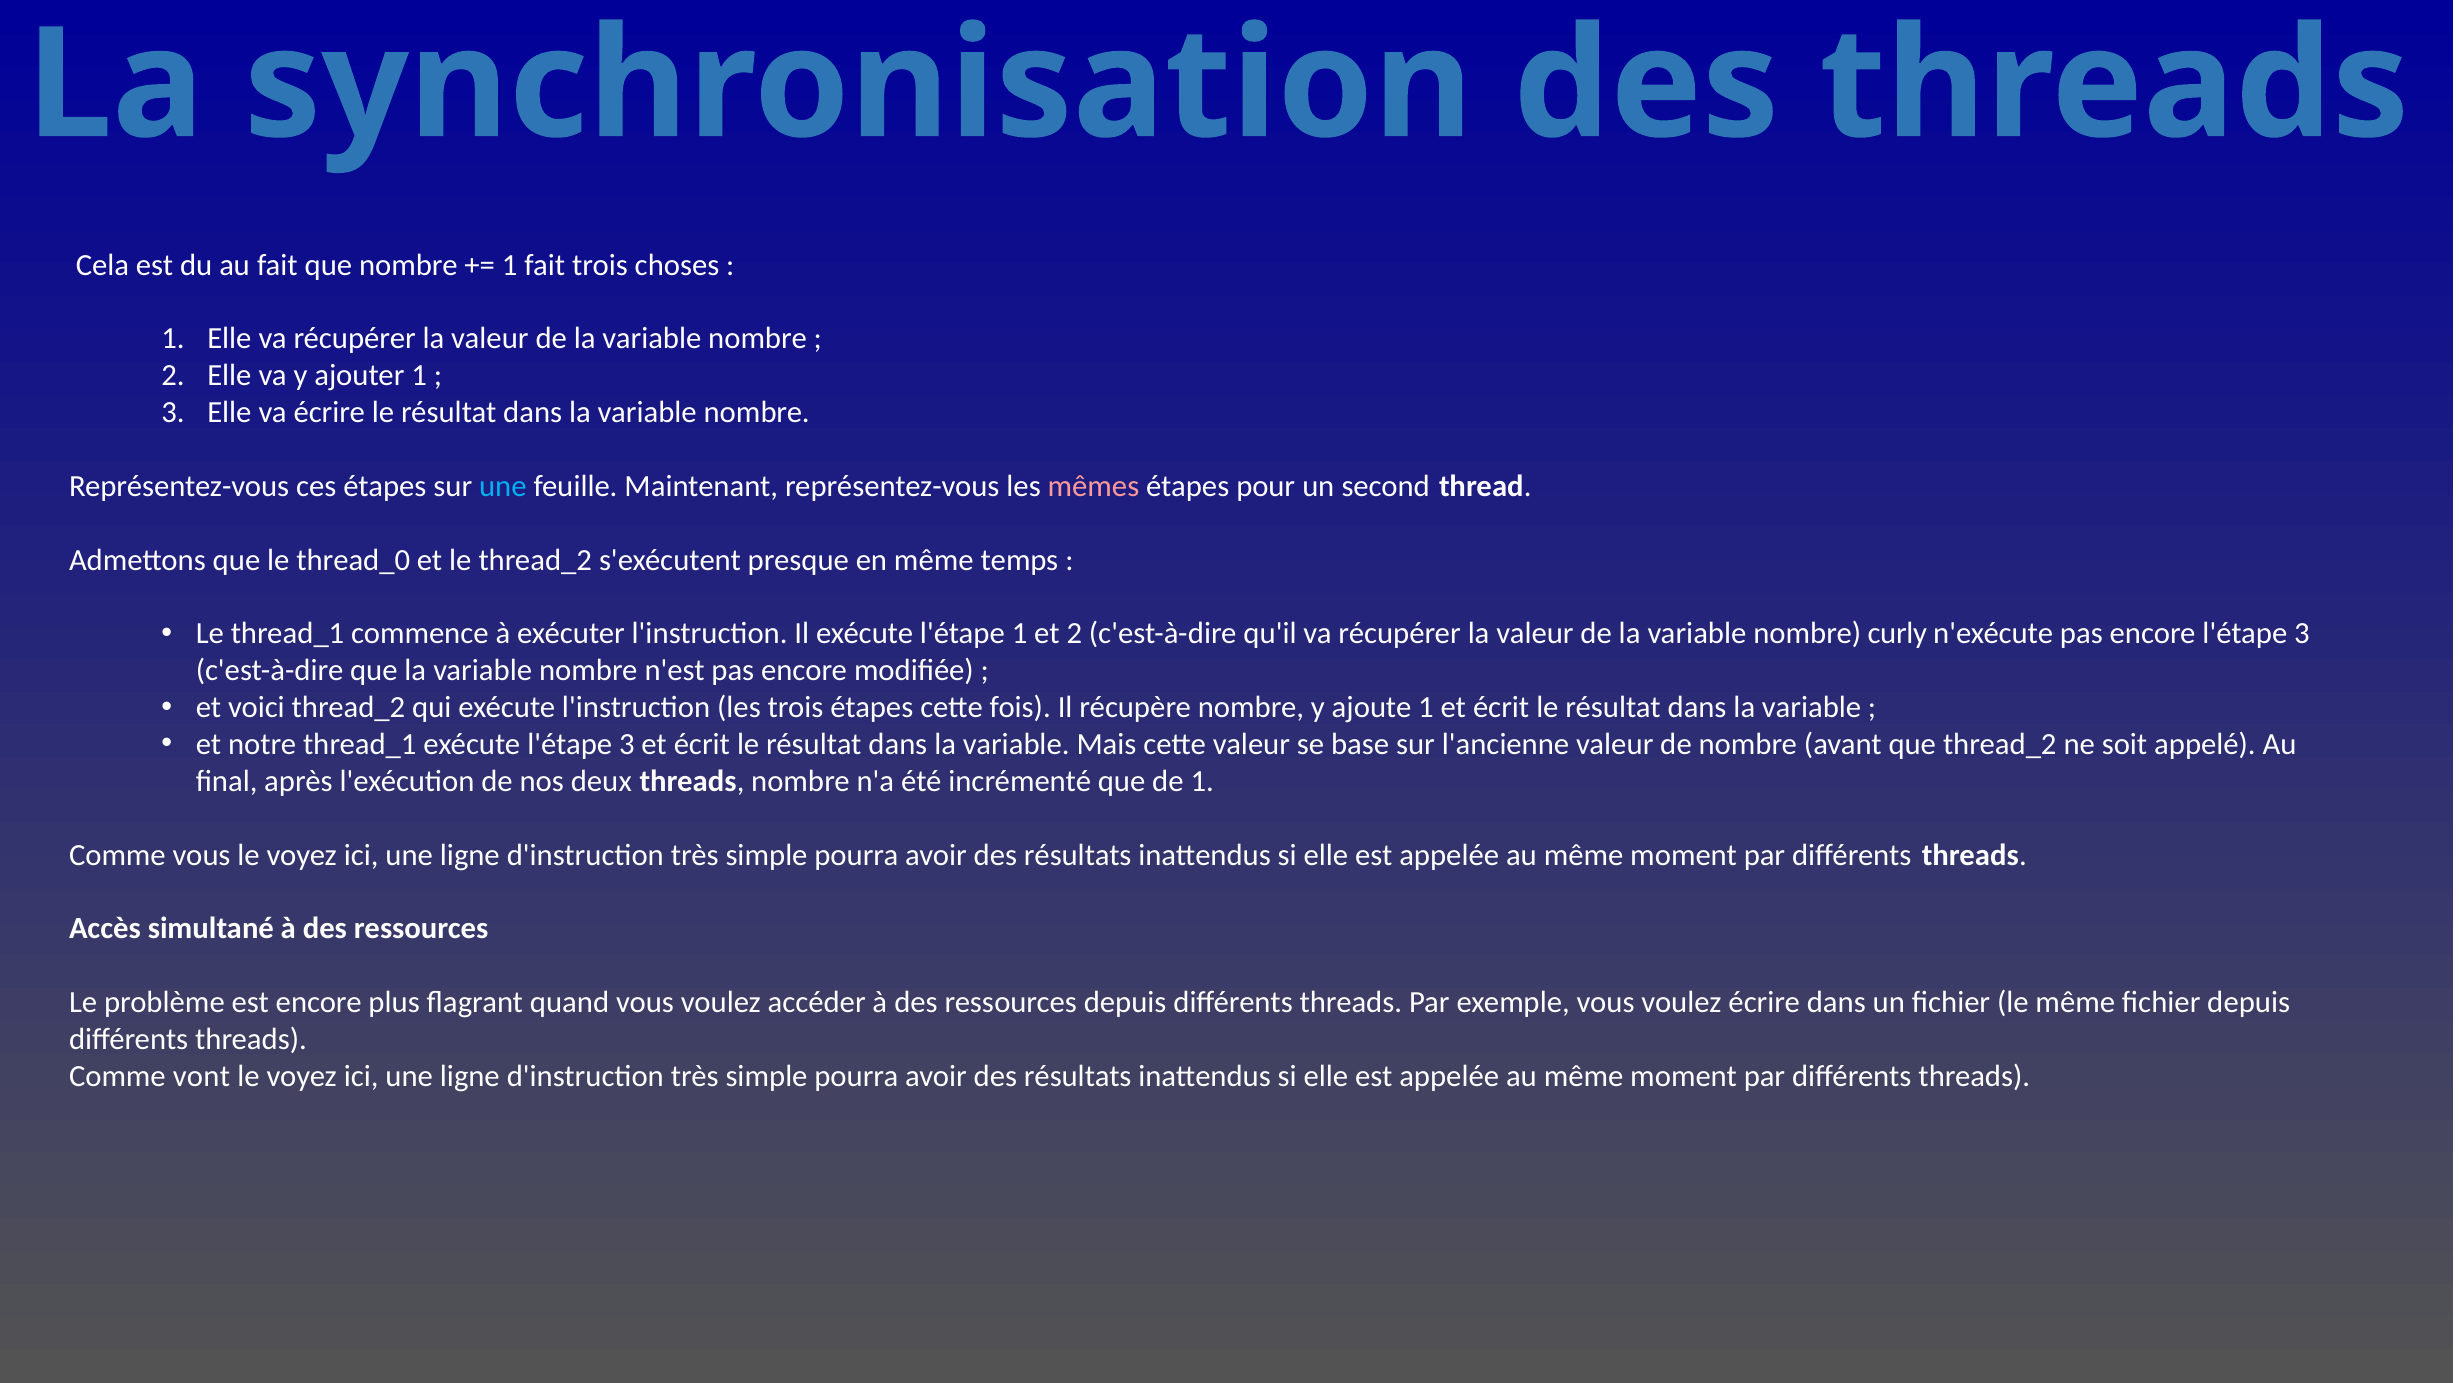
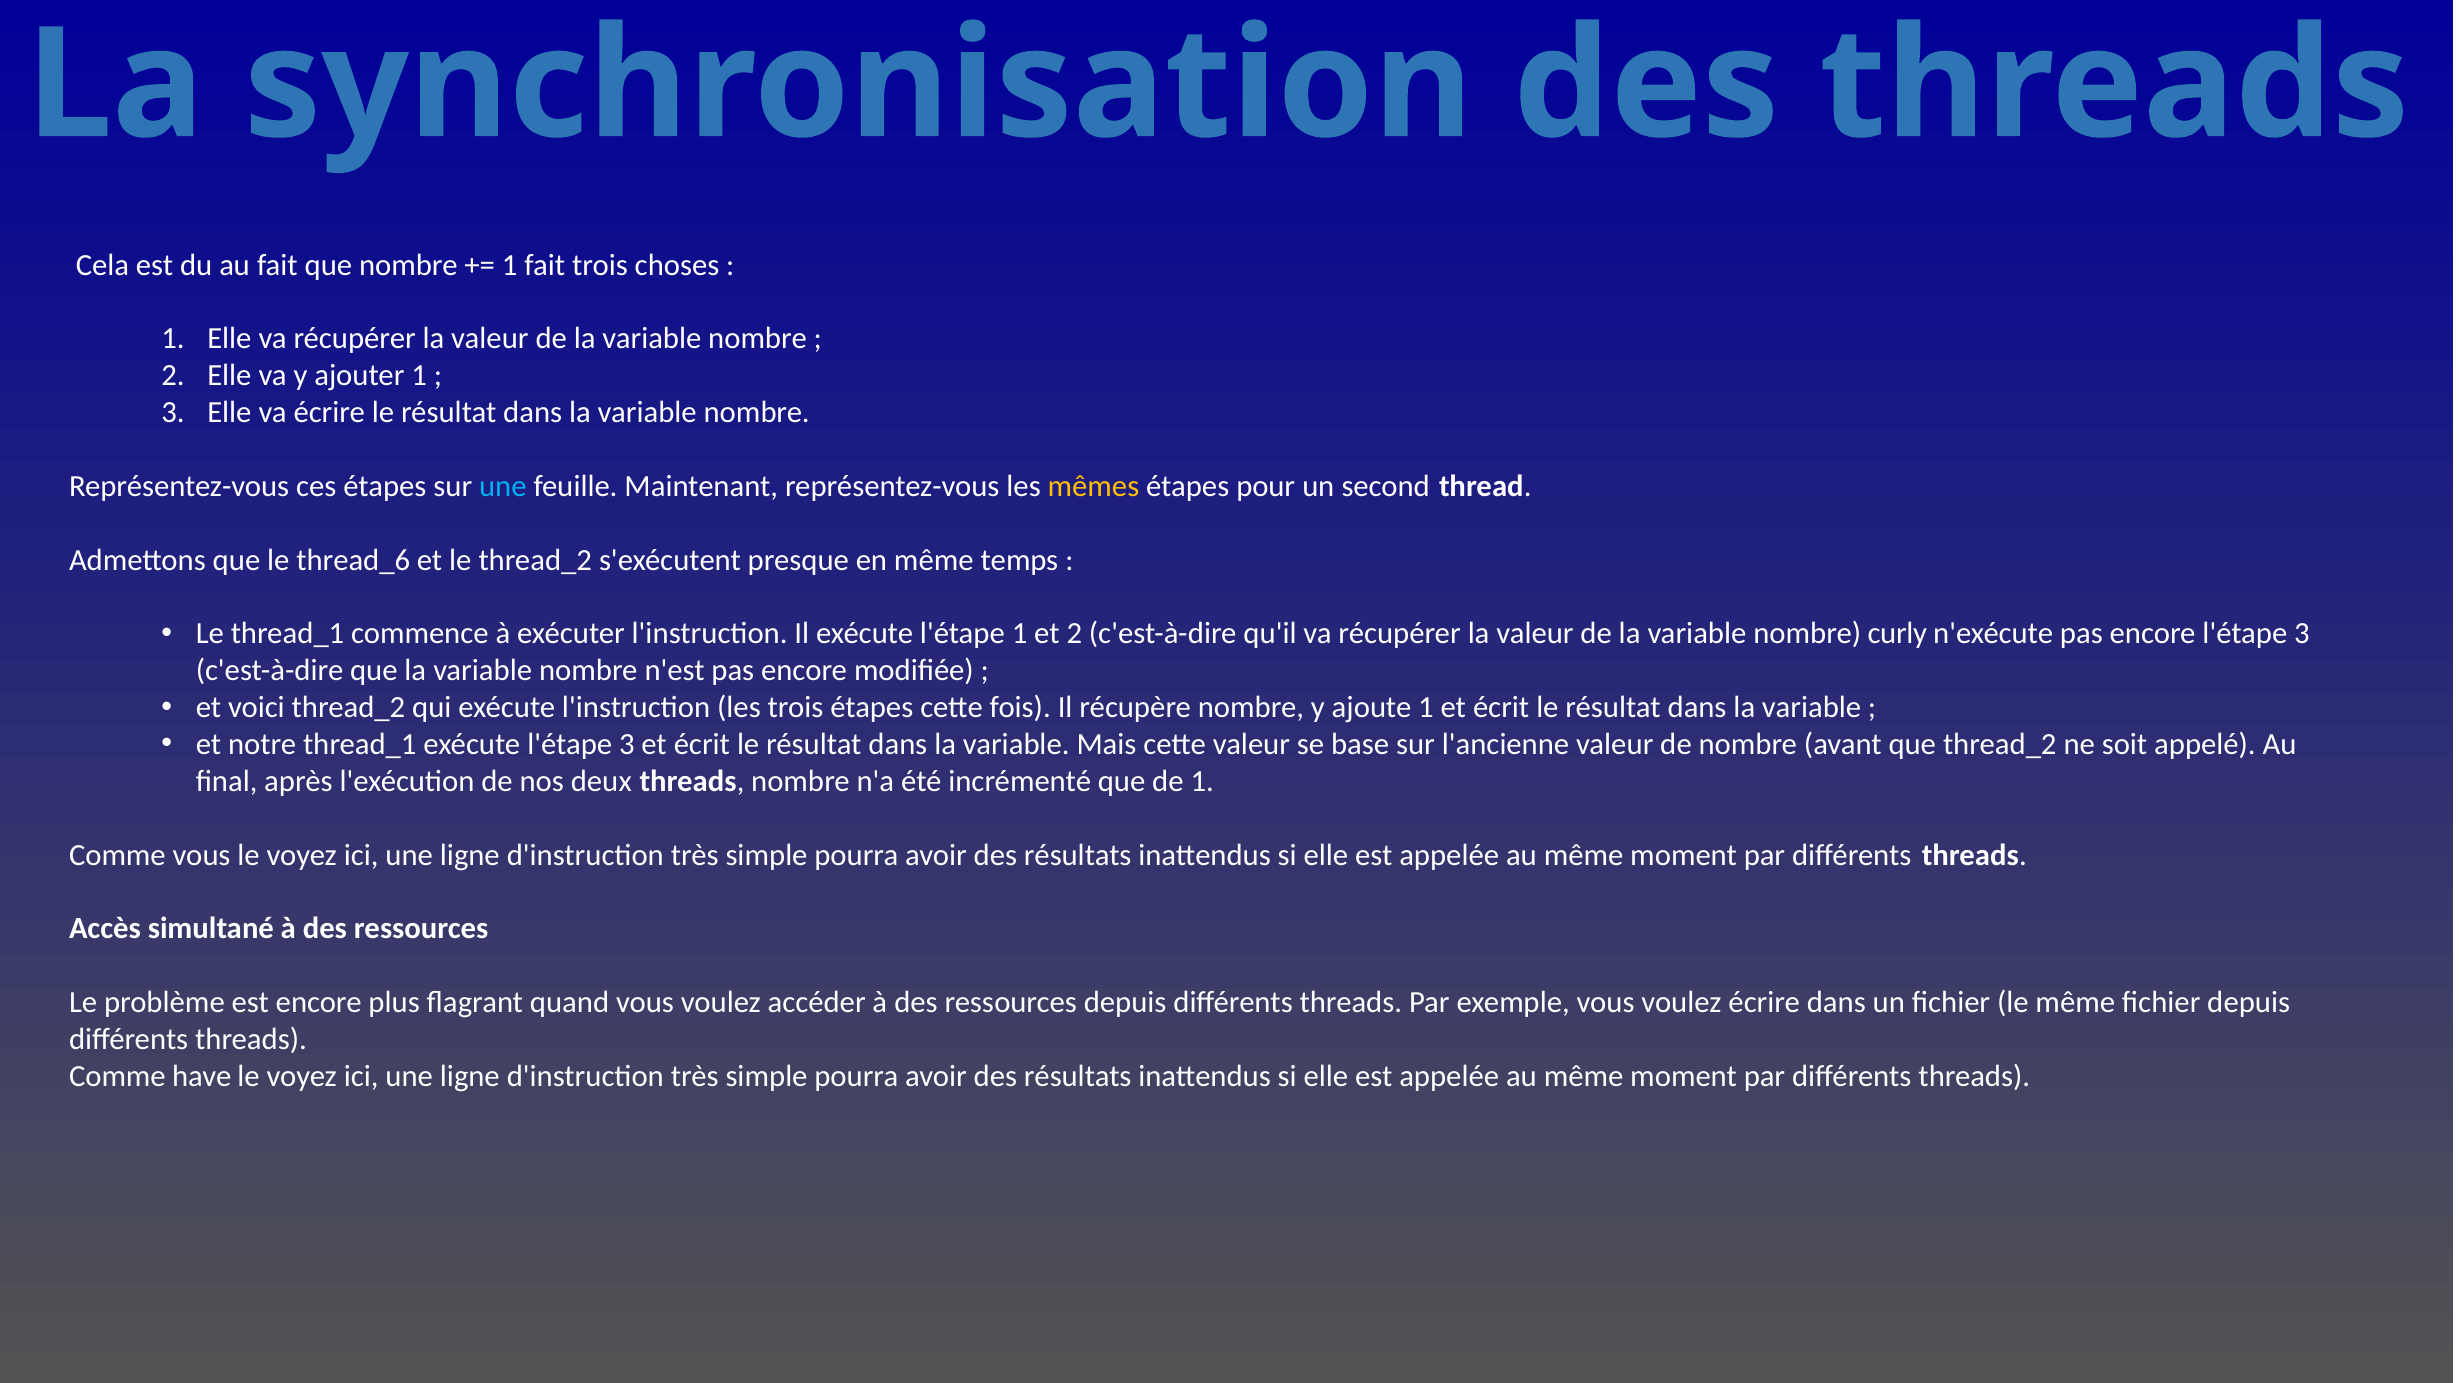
mêmes colour: pink -> yellow (1093, 486)
thread_0: thread_0 -> thread_6 (353, 560)
vont: vont -> have (202, 1077)
